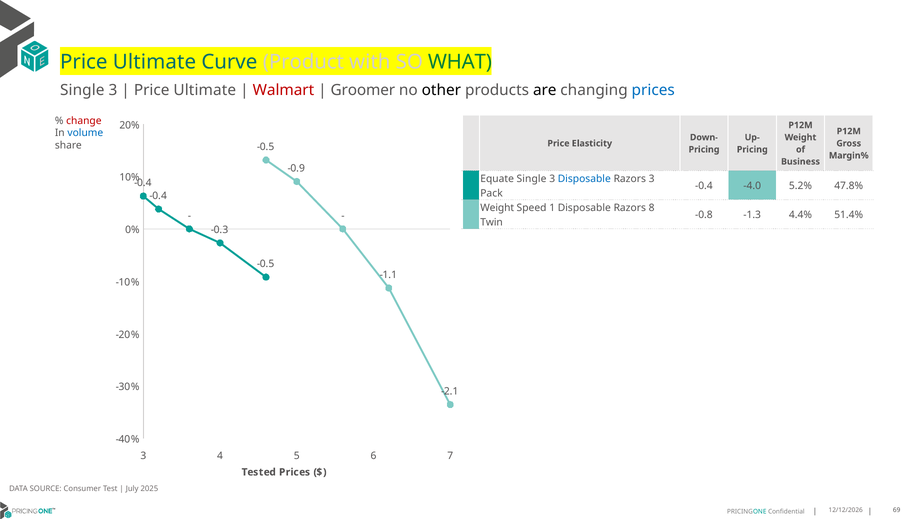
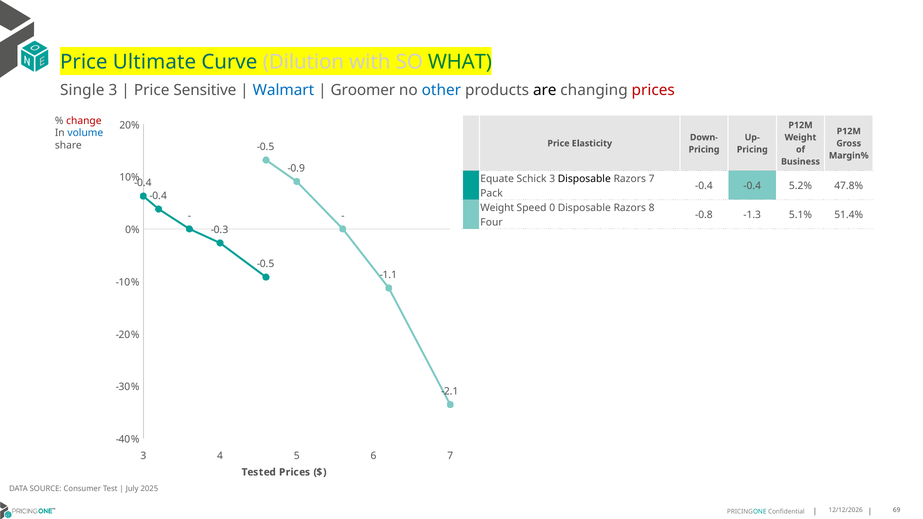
Product: Product -> Dilution (303, 62)
Ultimate: Ultimate -> Sensitive (205, 90)
Walmart colour: red -> blue (283, 90)
other colour: black -> blue (441, 90)
prices colour: blue -> red (653, 90)
Equate Single: Single -> Schick (532, 179)
Disposable colour: blue -> black (584, 179)
Razors 3: 3 -> 7 (652, 179)
-4.0: -4.0 -> -0.4 (752, 186)
1: 1 -> 0 (552, 208)
4.4%: 4.4% -> 5.1% (800, 215)
Twin: Twin -> Four (492, 222)
